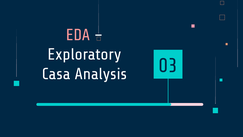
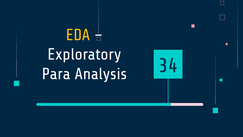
EDA colour: pink -> yellow (78, 35)
Casa: Casa -> Para (56, 74)
03: 03 -> 34 (168, 65)
